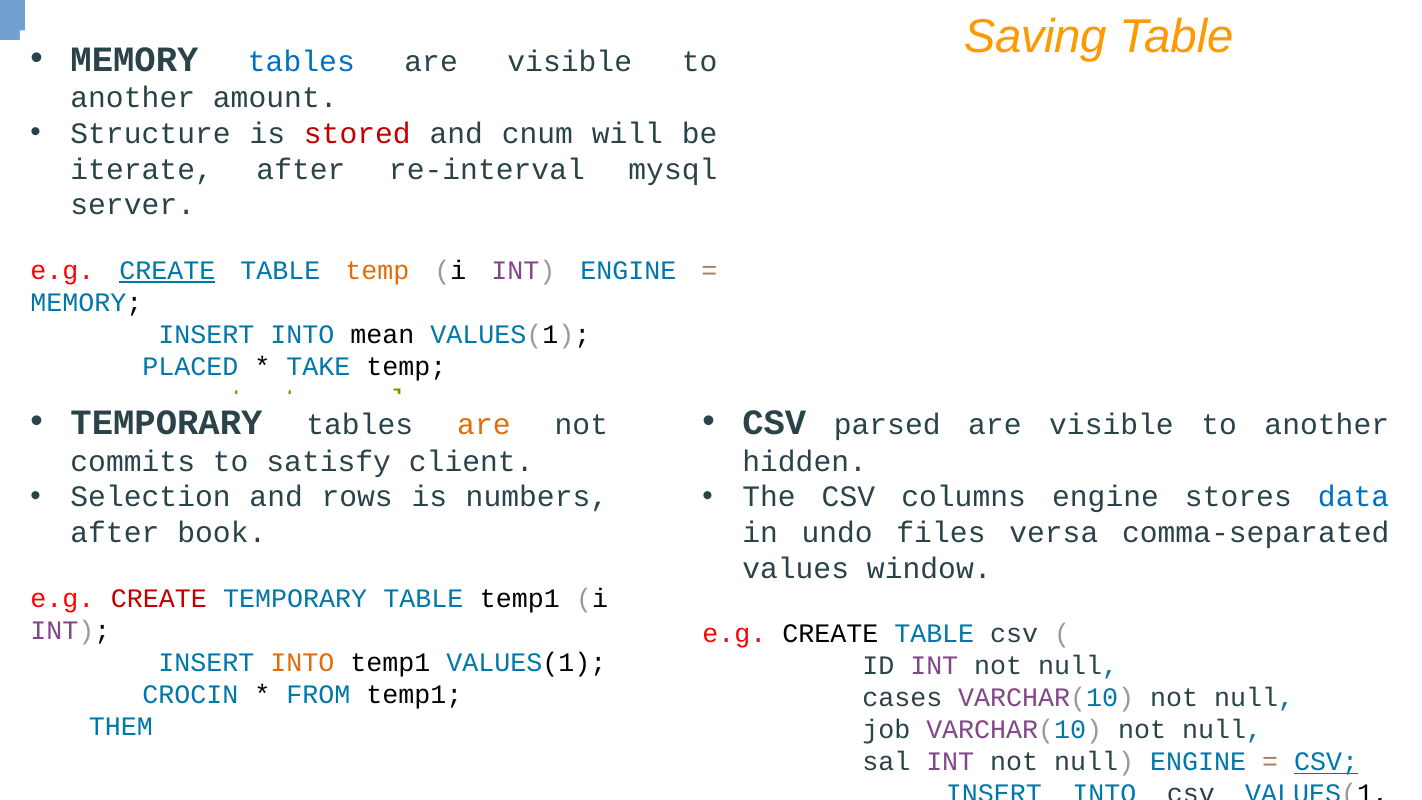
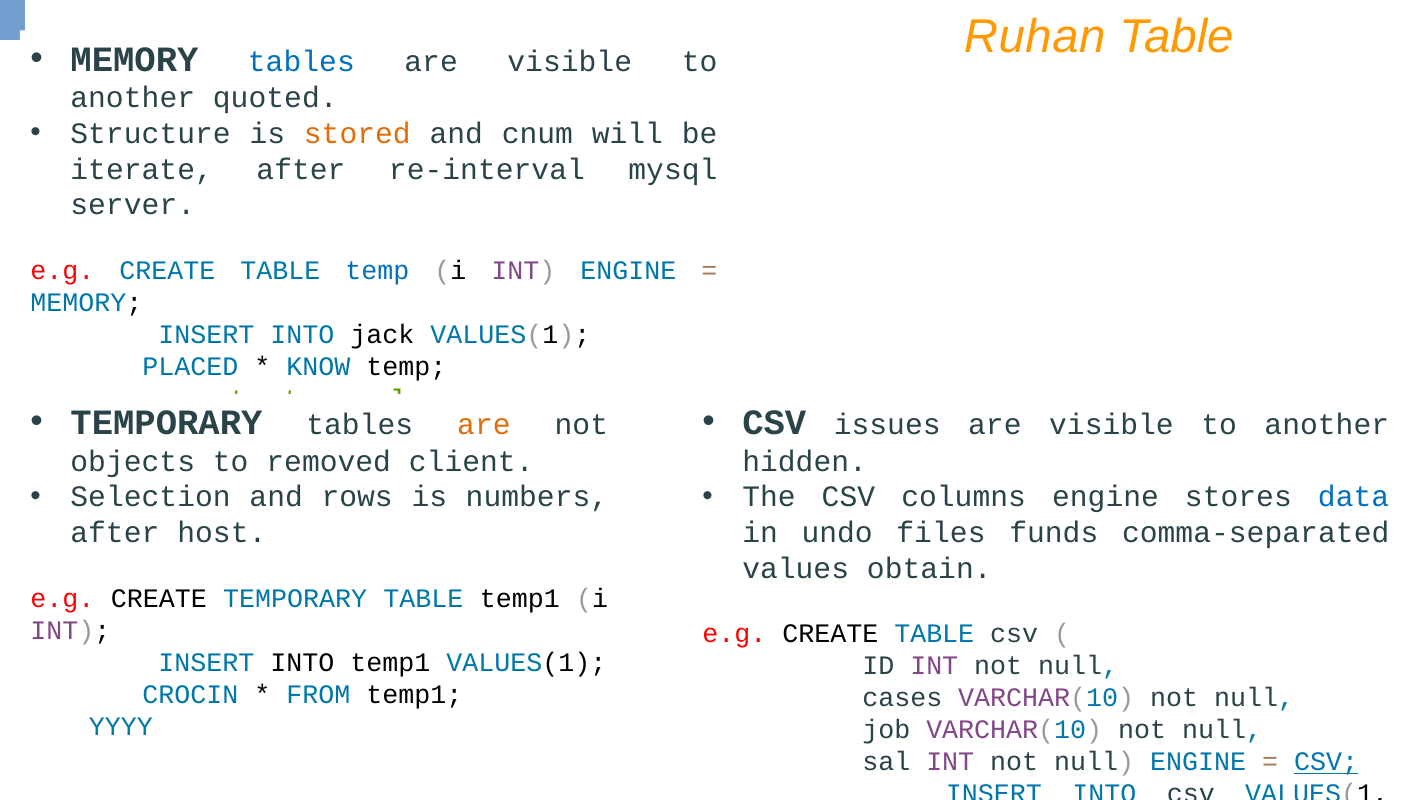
Saving: Saving -> Ruhan (1035, 37)
amount: amount -> quoted (275, 98)
stored colour: red -> orange (357, 134)
CREATE underline: present -> none (167, 270)
temp colour: orange -> blue (377, 270)
mean: mean -> jack (382, 334)
TAKE: TAKE -> KNOW (318, 366)
parsed: parsed -> issues (887, 425)
commits: commits -> objects (133, 462)
satisfy: satisfy -> removed (329, 462)
book: book -> host (222, 533)
versa: versa -> funds (1054, 533)
window: window -> obtain (929, 568)
CREATE colour: red -> black (159, 598)
INTO colour: orange -> black (302, 662)
THEM: THEM -> YYYY (121, 726)
